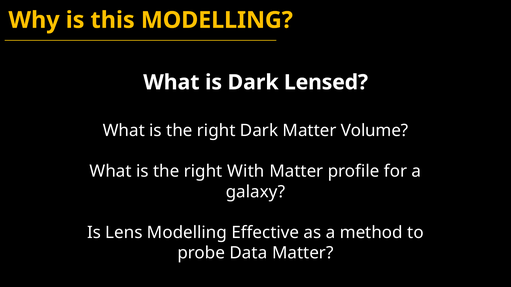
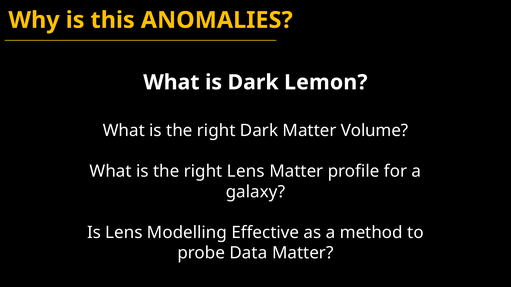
this MODELLING: MODELLING -> ANOMALIES (217, 20)
Lensed: Lensed -> Lemon (326, 82)
right With: With -> Lens (246, 172)
